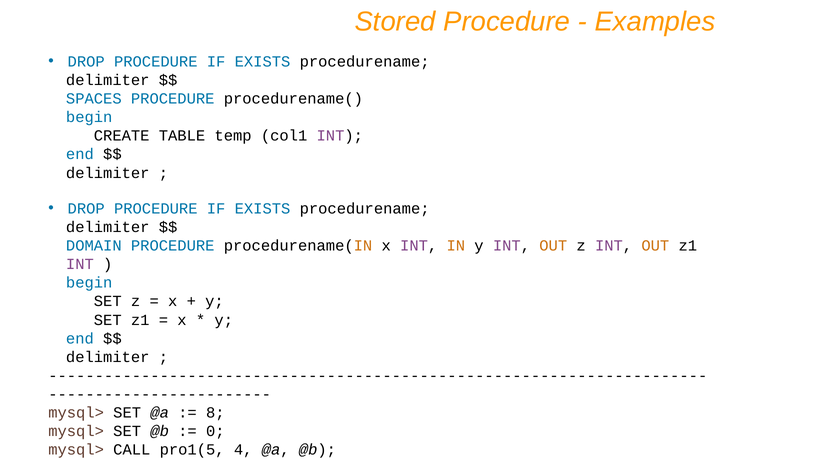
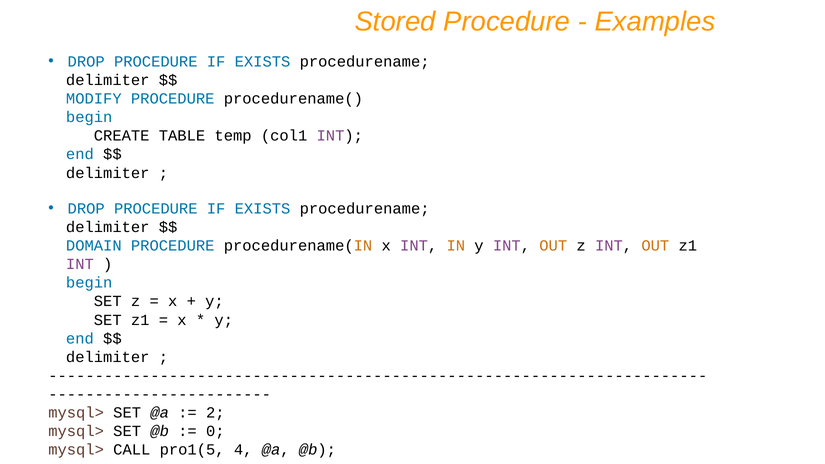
SPACES: SPACES -> MODIFY (94, 99)
8: 8 -> 2 (215, 413)
